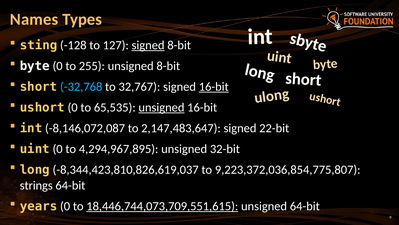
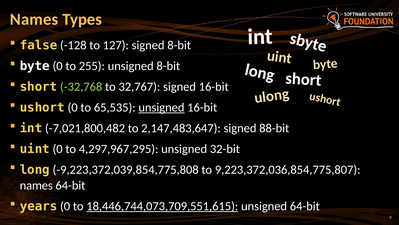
sting: sting -> false (39, 45)
signed underline: present -> none (148, 45)
-32,768 colour: light blue -> light green (81, 87)
16-bit underline: present -> none (214, 87)
-8,146,072,087: -8,146,072,087 -> -7,021,800,482 (85, 128)
22-bit: 22-bit -> 88-bit (274, 128)
4,294,967,895: 4,294,967,895 -> 4,297,967,295 (119, 149)
-8,344,423,810,826,619,037: -8,344,423,810,826,619,037 -> -9,223,372,039,854,775,808 (126, 169)
strings: strings -> names (36, 185)
